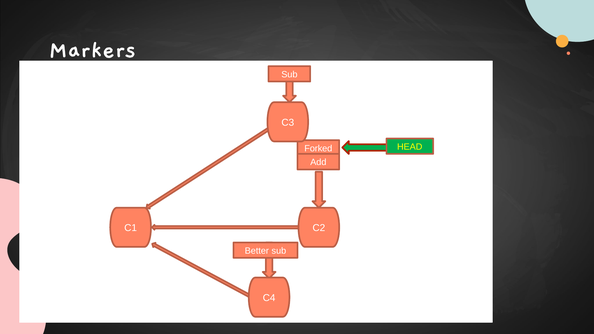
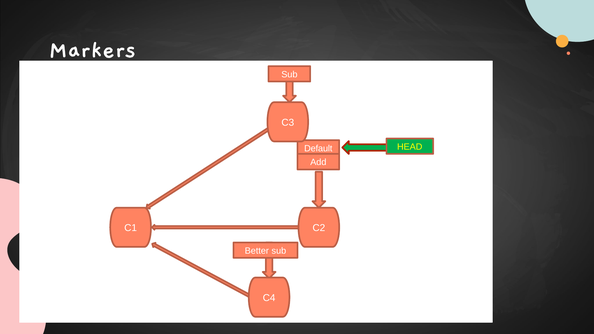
Forked: Forked -> Default (318, 149)
